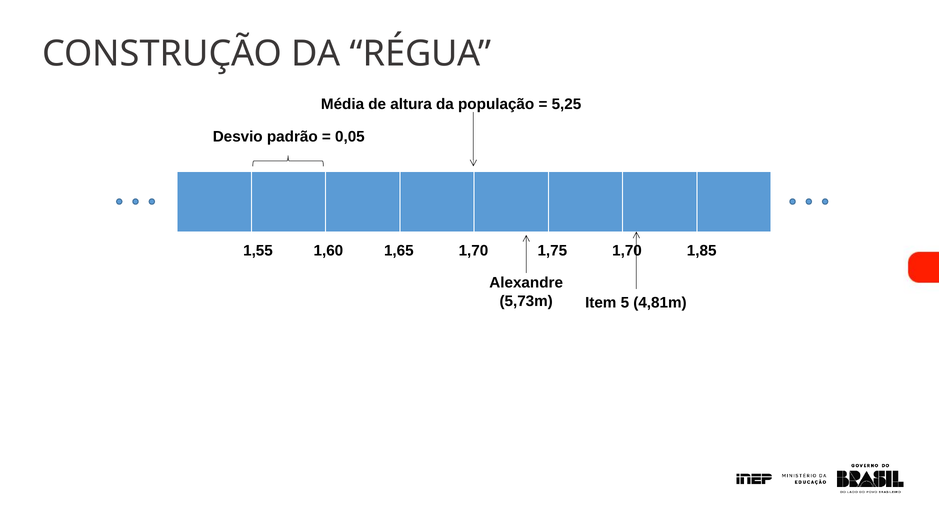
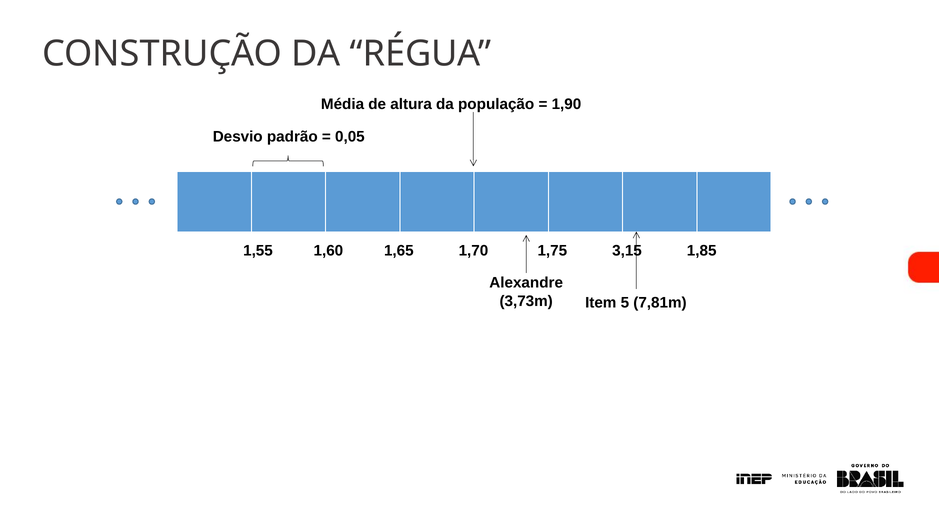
5,25: 5,25 -> 1,90 (566, 104)
1,75 1,70: 1,70 -> 3,15 (627, 251)
5,73m: 5,73m -> 3,73m (526, 301)
4,81m: 4,81m -> 7,81m (660, 303)
